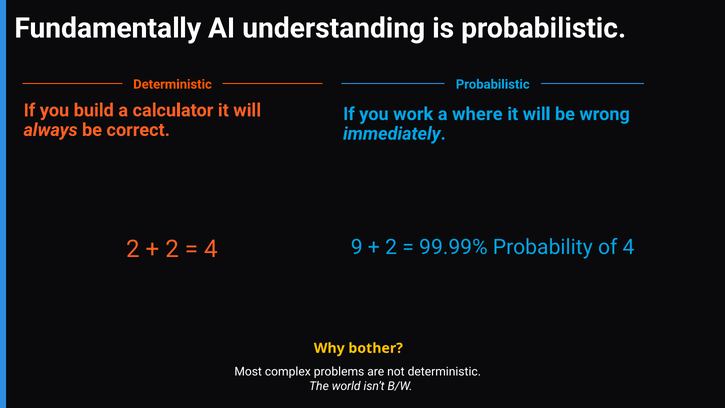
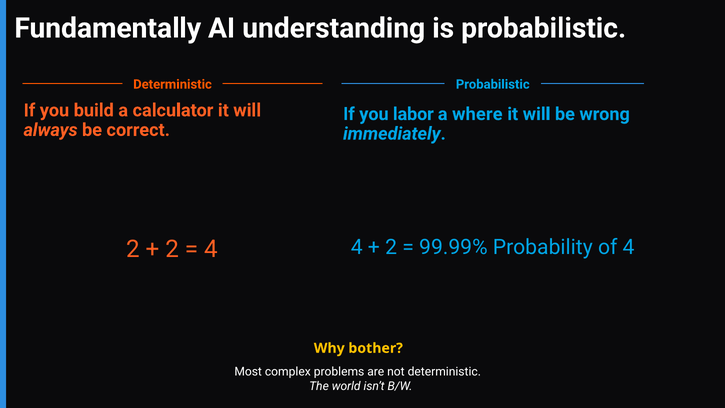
work: work -> labor (413, 114)
4 9: 9 -> 4 (357, 247)
